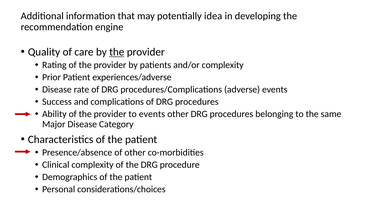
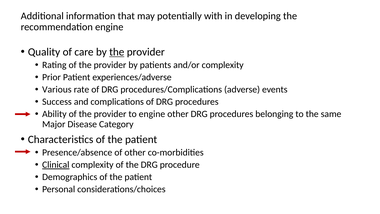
idea: idea -> with (213, 16)
Disease: Disease -> Various (57, 89)
to events: events -> engine (152, 114)
Clinical underline: none -> present (56, 165)
